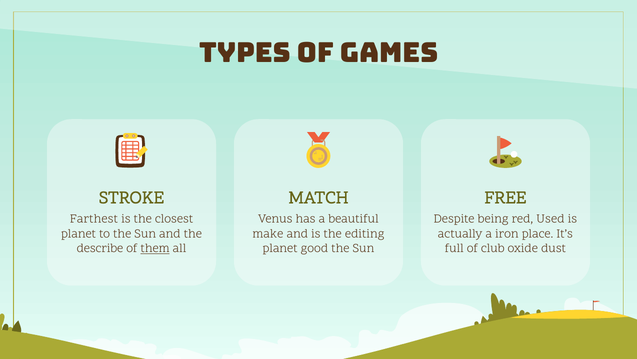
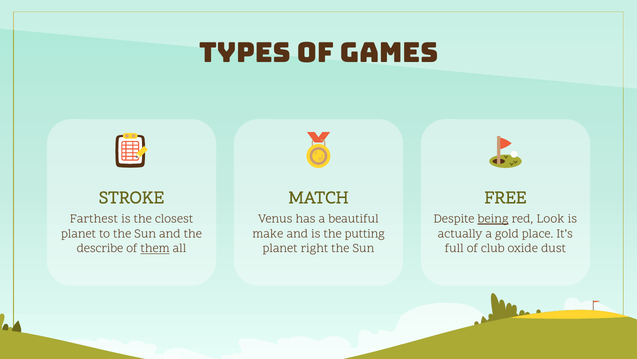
being underline: none -> present (493, 218)
Used: Used -> Look (550, 218)
editing: editing -> putting (365, 233)
iron: iron -> gold (507, 233)
good: good -> right (314, 248)
